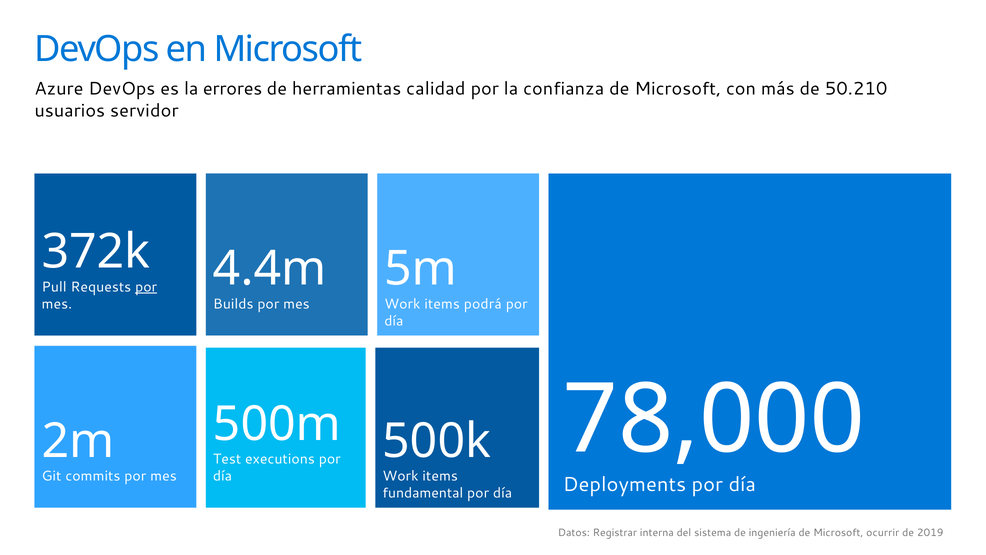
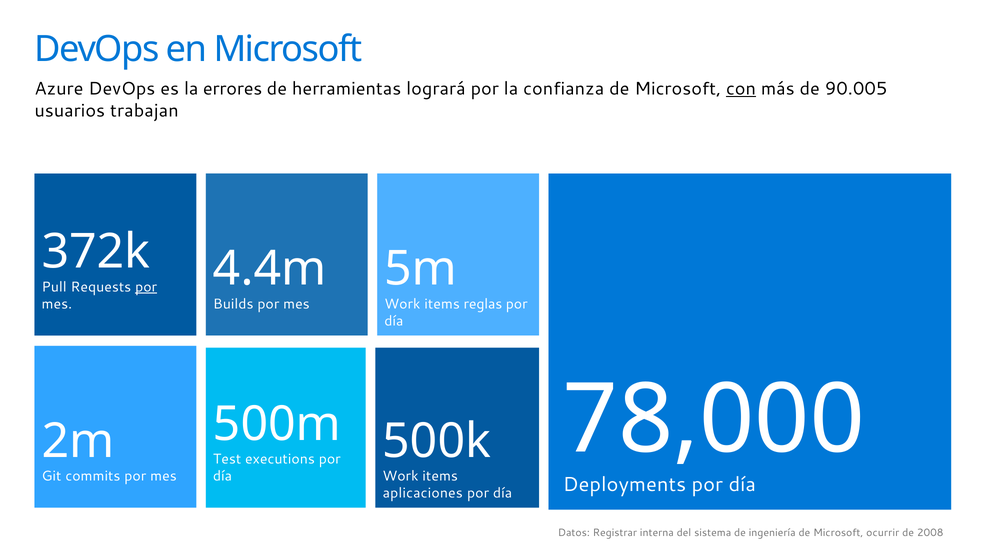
calidad: calidad -> logrará (436, 89)
con underline: none -> present (741, 89)
50.210: 50.210 -> 90.005 (856, 89)
servidor: servidor -> trabajan (144, 111)
podrá: podrá -> reglas (483, 304)
fundamental: fundamental -> aplicaciones (423, 493)
2019: 2019 -> 2008 (930, 532)
